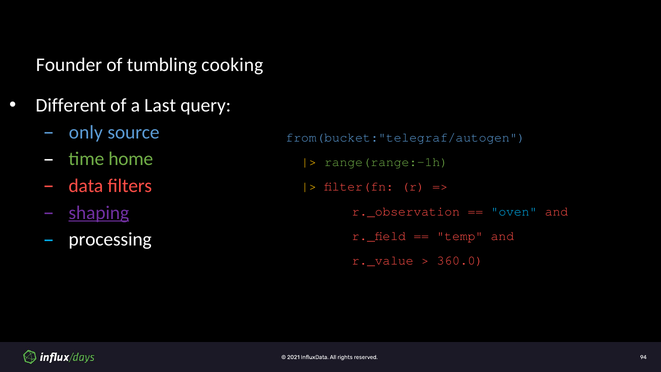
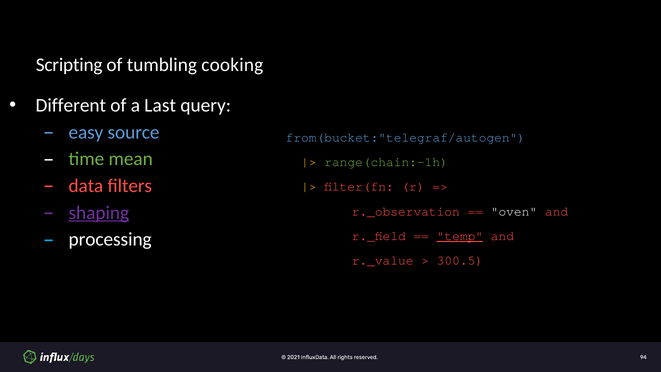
Founder: Founder -> Scripting (69, 65)
only: only -> easy (86, 132)
home: home -> mean (131, 159)
range(range:-1h: range(range:-1h -> range(chain:-1h (386, 162)
oven colour: light blue -> white (514, 211)
temp underline: none -> present (460, 236)
360.0: 360.0 -> 300.5 (460, 261)
